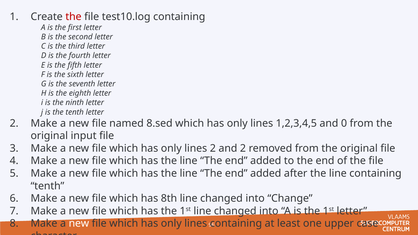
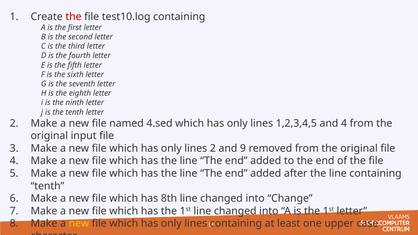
8.sed: 8.sed -> 4.sed (159, 123)
and 0: 0 -> 4 (344, 123)
and 2: 2 -> 9 (243, 148)
new colour: white -> yellow (79, 224)
